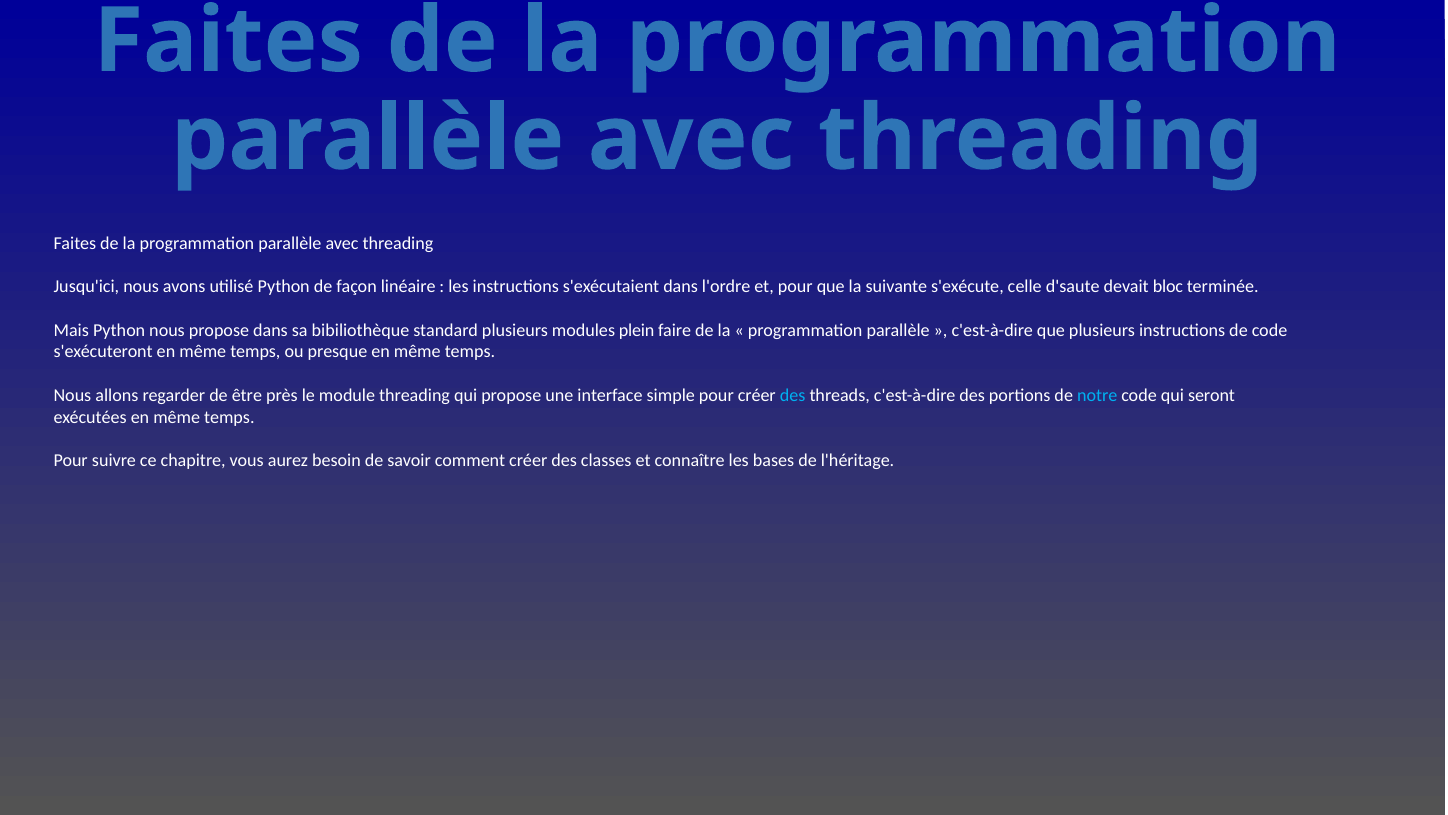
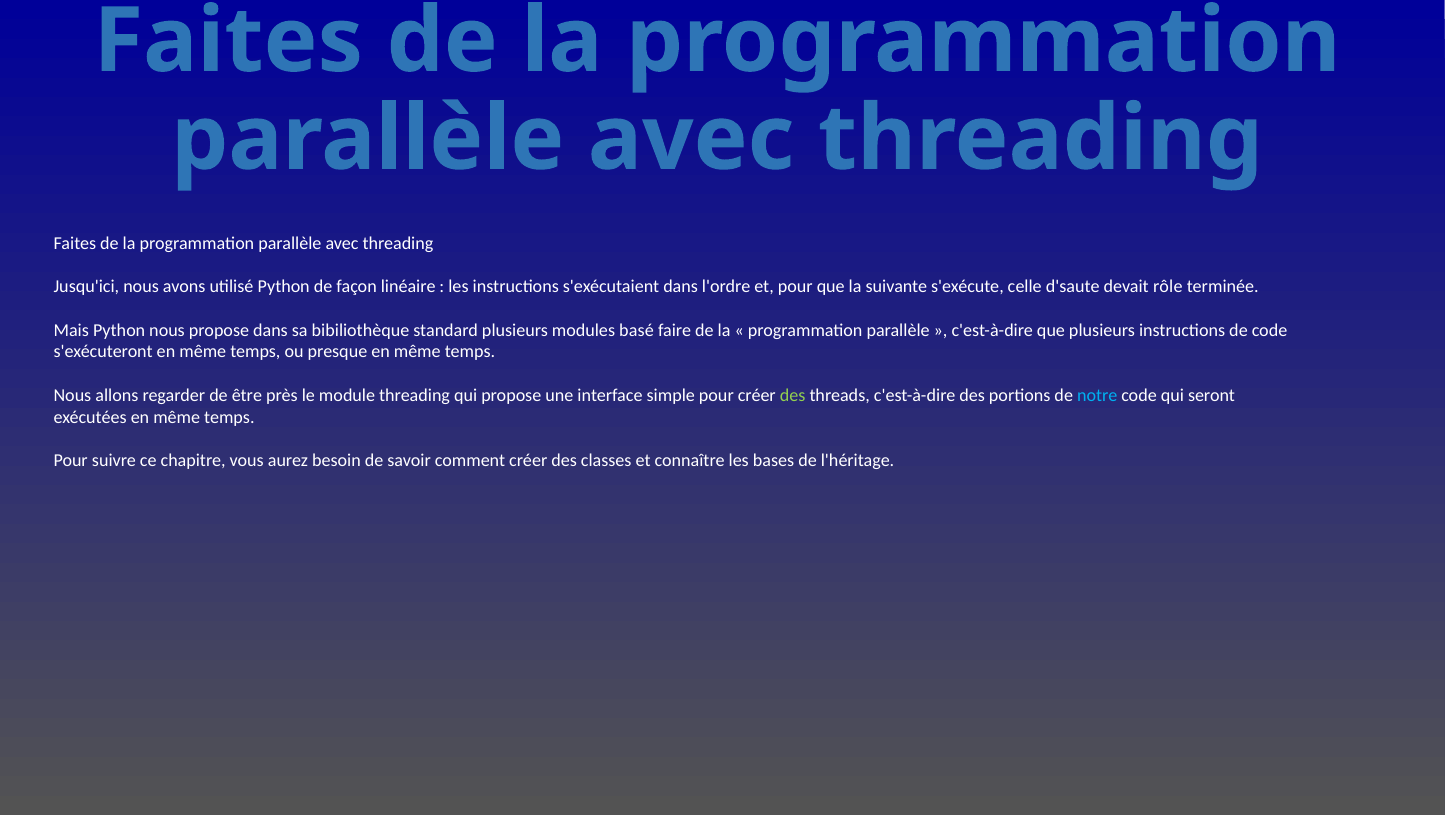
bloc: bloc -> rôle (1168, 287)
plein: plein -> basé (636, 330)
des colour: light blue -> light green (793, 395)
